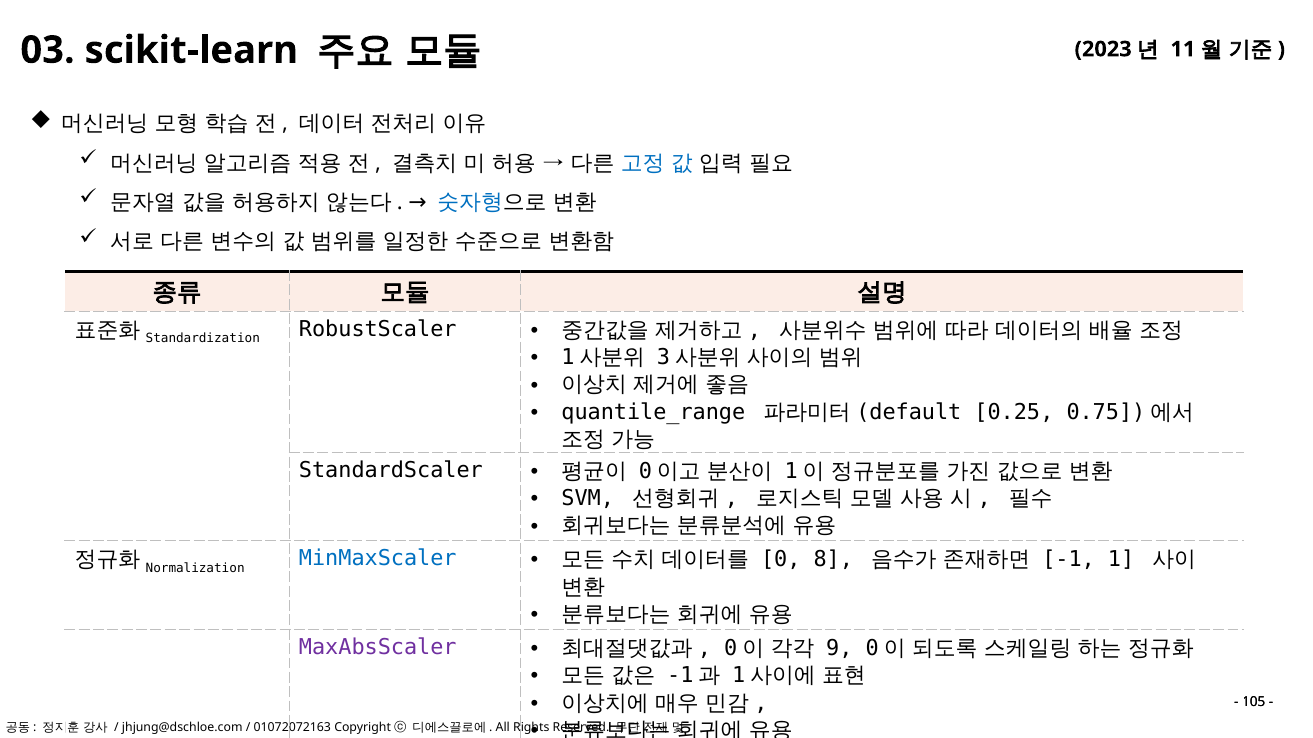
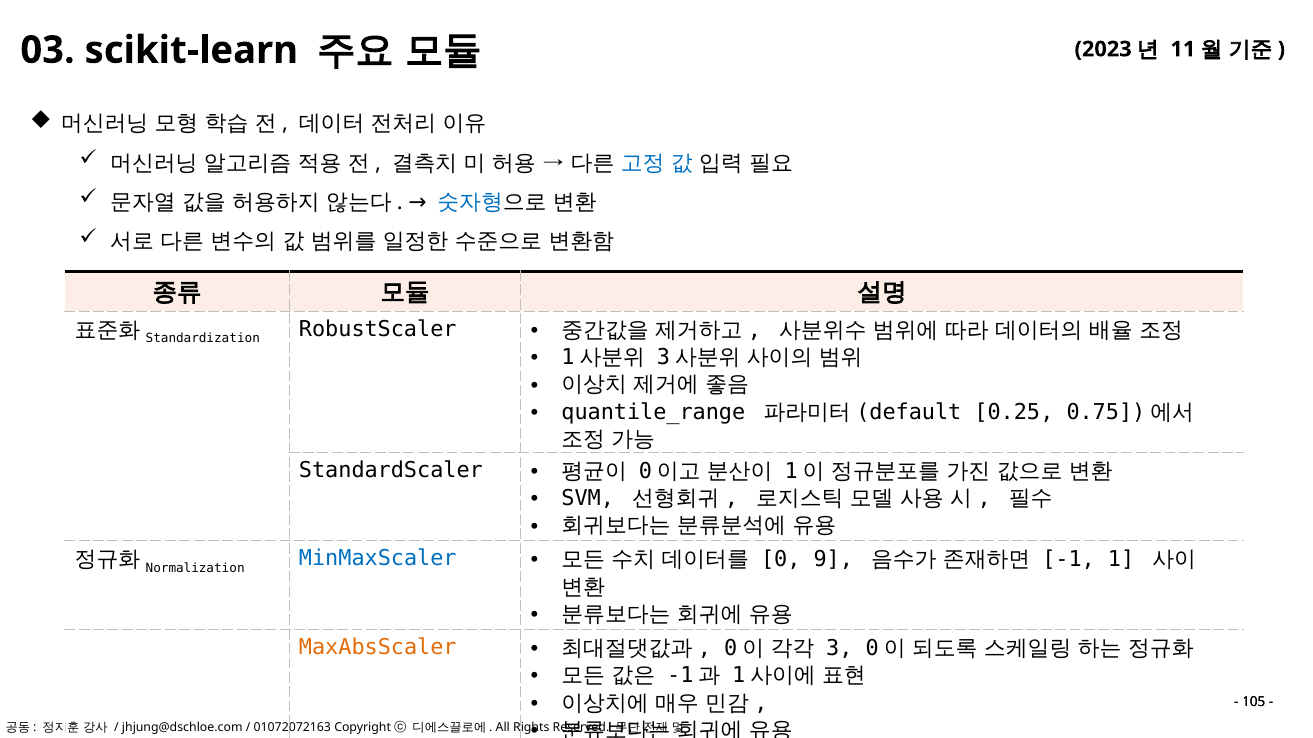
8: 8 -> 9 (833, 560)
MaxAbsScaler colour: purple -> orange (378, 648)
9: 9 -> 3 (839, 649)
